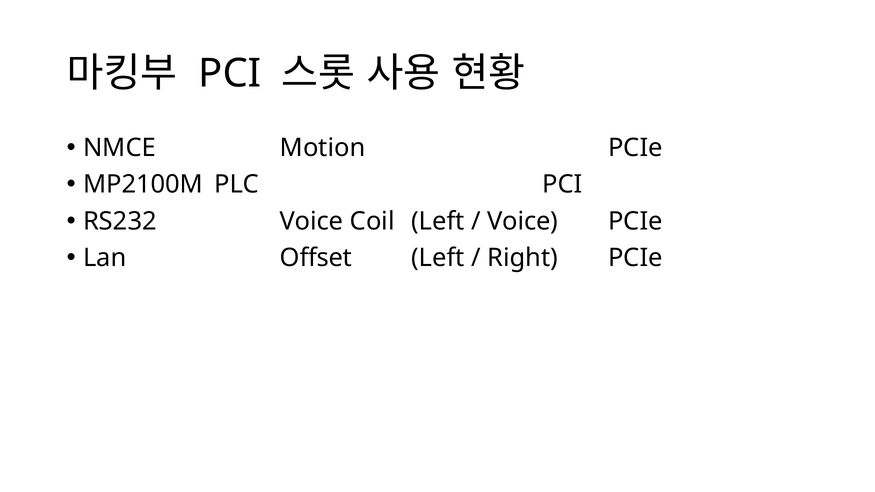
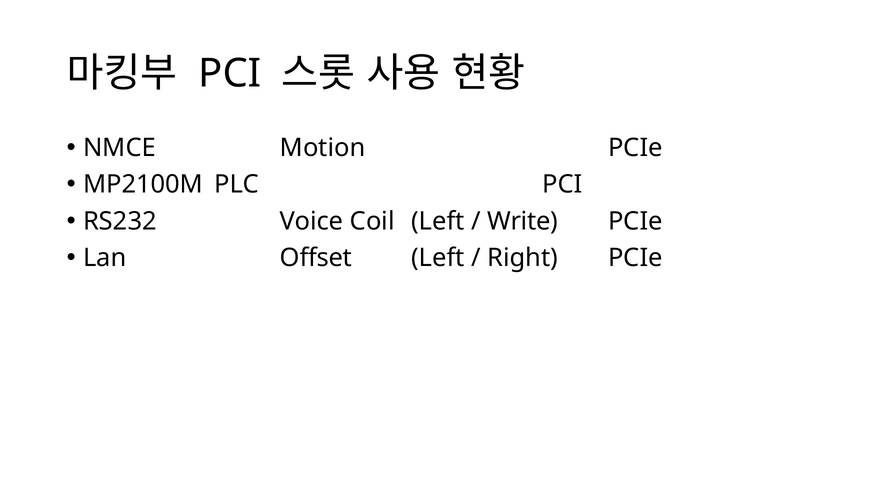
Voice: Voice -> Write (523, 221)
